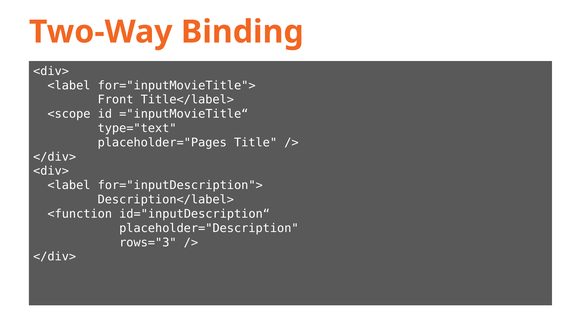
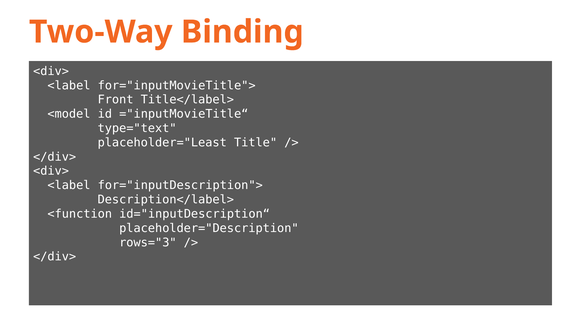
<scope: <scope -> <model (69, 114)
placeholder="Pages: placeholder="Pages -> placeholder="Least (162, 143)
